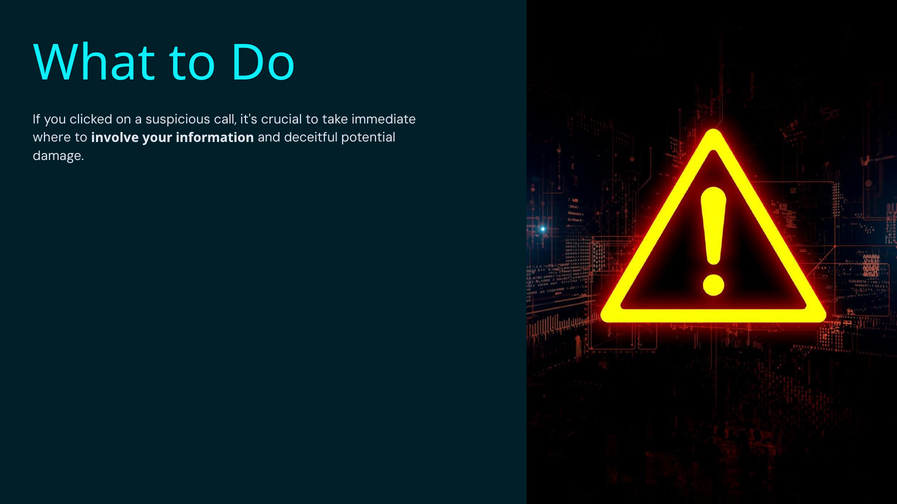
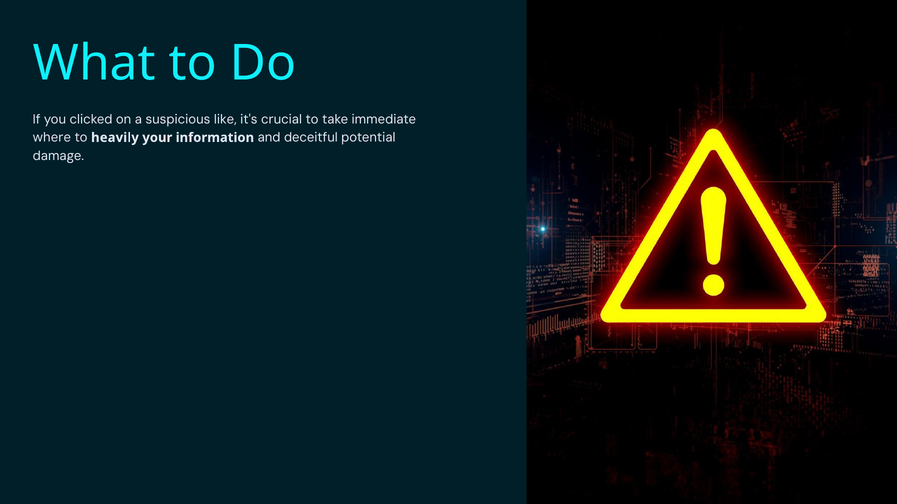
call: call -> like (225, 119)
involve: involve -> heavily (115, 138)
